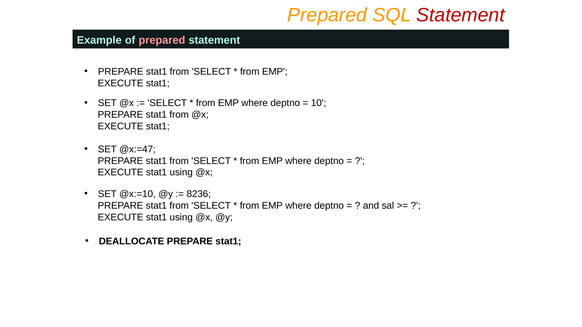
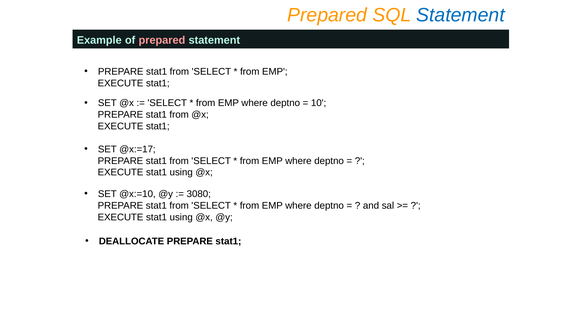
Statement colour: red -> blue (461, 15)
@x:=47: @x:=47 -> @x:=17 (137, 149)
8236: 8236 -> 3080 (199, 194)
